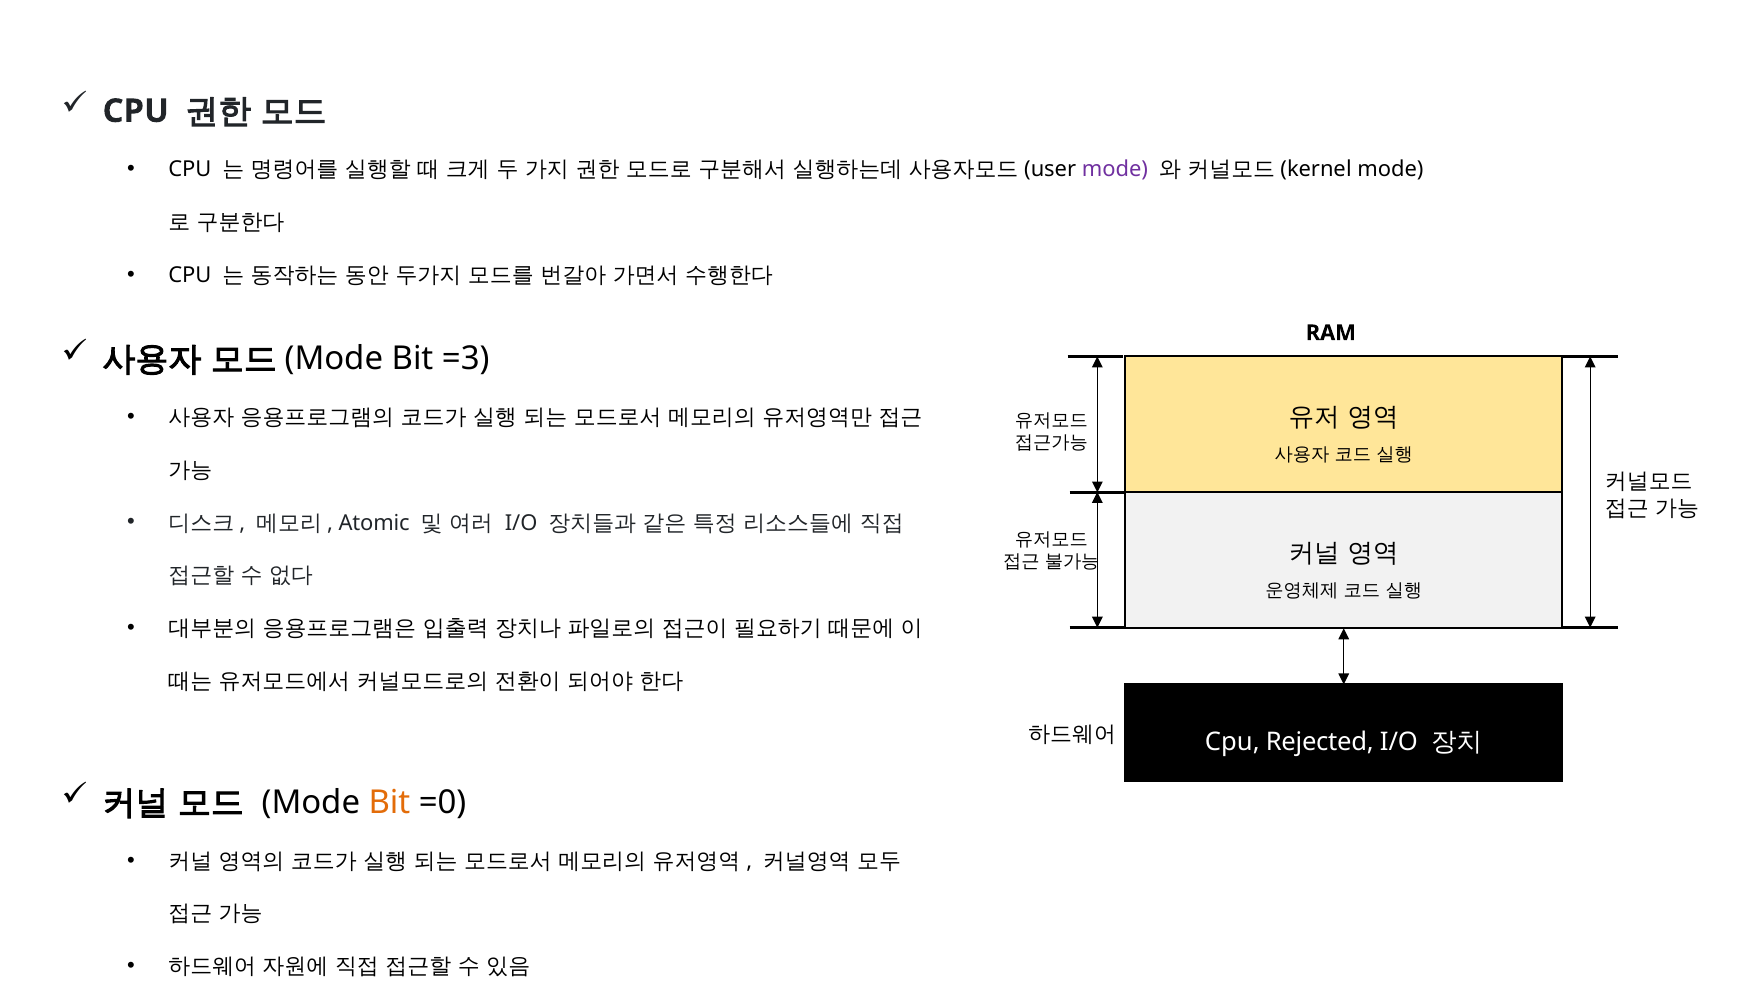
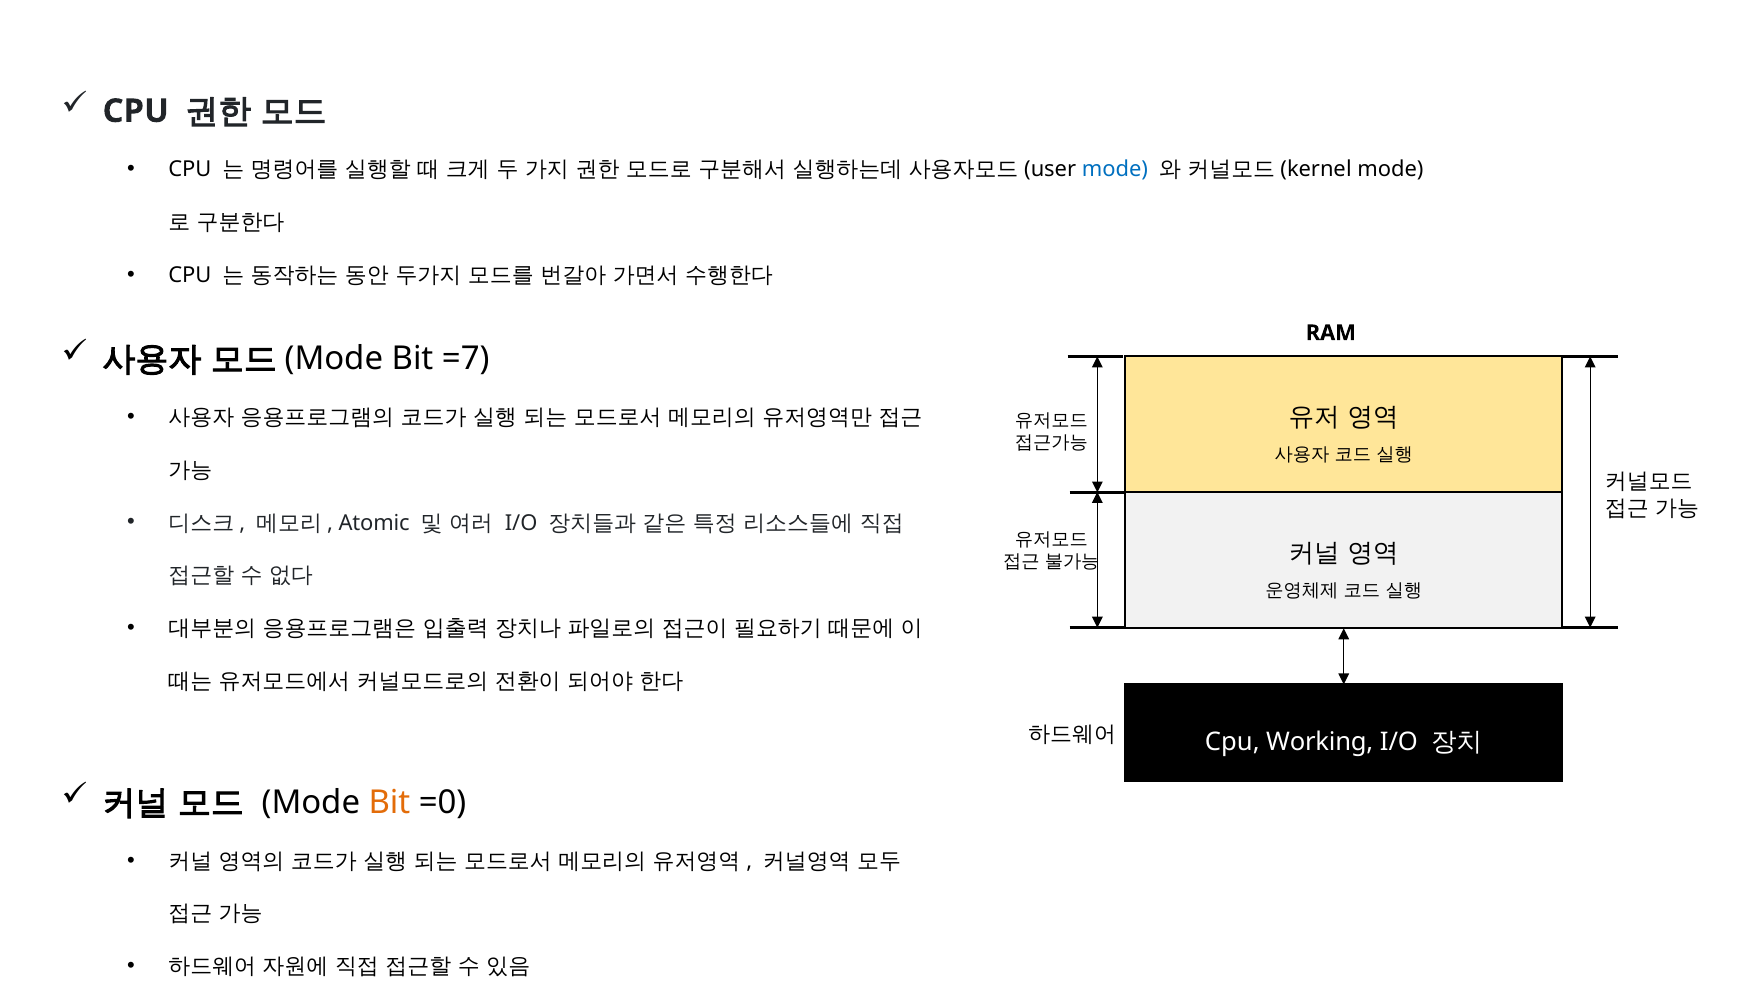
mode colour: purple -> blue (1115, 170)
=3: =3 -> =7 (466, 359)
Rejected: Rejected -> Working (1320, 742)
